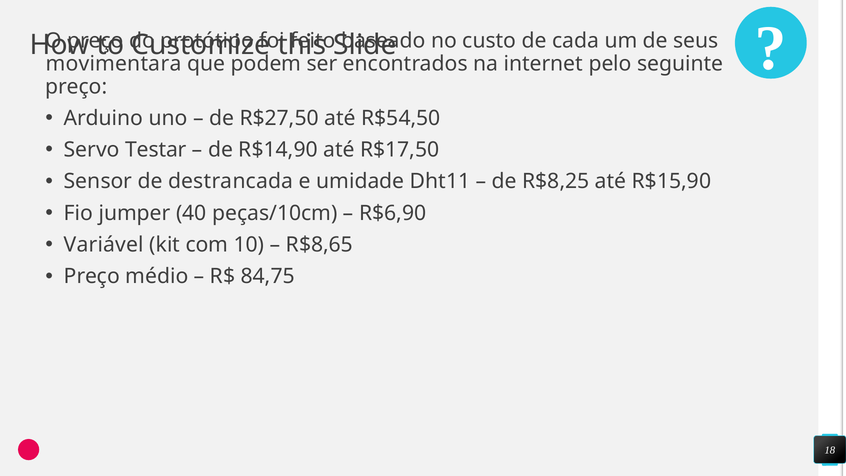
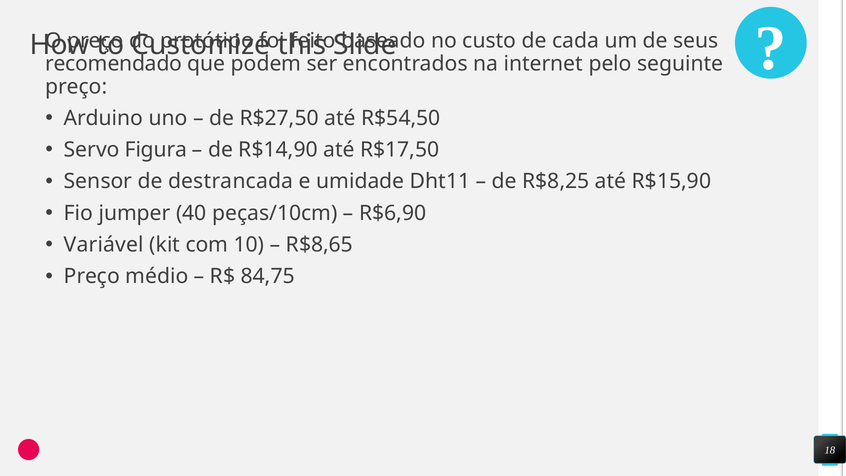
movimentara: movimentara -> recomendado (114, 64)
Testar: Testar -> Figura (156, 150)
